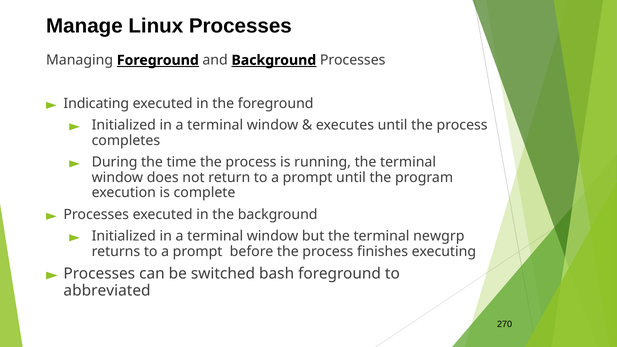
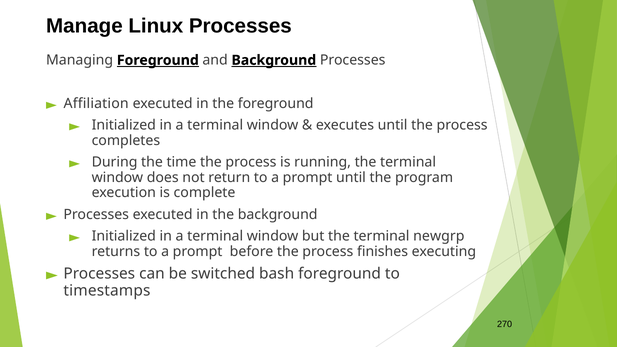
Indicating: Indicating -> Affiliation (96, 104)
abbreviated: abbreviated -> timestamps (107, 291)
